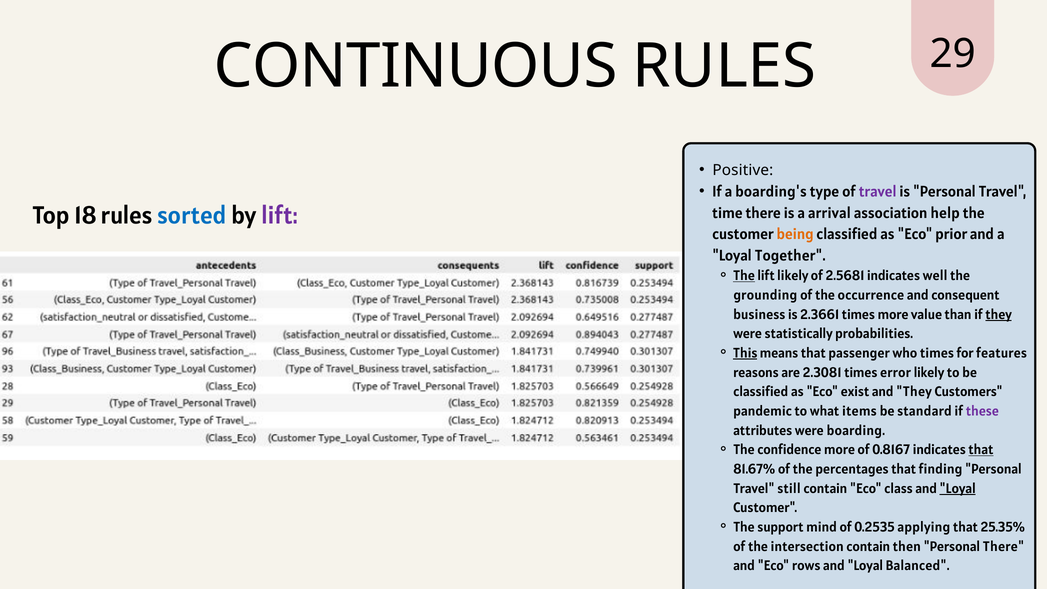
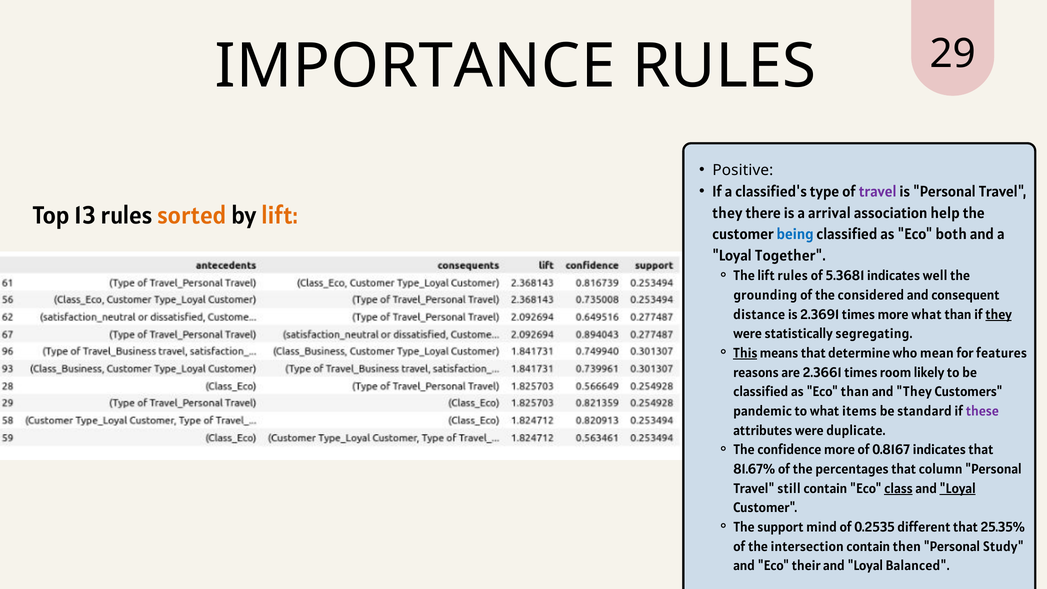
CONTINUOUS: CONTINUOUS -> IMPORTANCE (415, 66)
boarding's: boarding's -> classified's (771, 192)
18: 18 -> 13 (85, 216)
sorted colour: blue -> orange (192, 216)
lift colour: purple -> orange (280, 216)
time: time -> they (727, 213)
being colour: orange -> blue (795, 234)
prior: prior -> both (951, 234)
The underline: present -> none (744, 276)
lift likely: likely -> rules (793, 276)
2.5681: 2.5681 -> 5.3681 (845, 276)
occurrence: occurrence -> considered (871, 295)
business: business -> distance (759, 314)
2.3661: 2.3661 -> 2.3691 (820, 314)
more value: value -> what (926, 314)
probabilities: probabilities -> segregating (874, 334)
passenger: passenger -> determine (859, 353)
who times: times -> mean (937, 353)
2.3081: 2.3081 -> 2.3661 (822, 372)
error: error -> room (896, 372)
Eco exist: exist -> than (855, 392)
boarding: boarding -> duplicate (856, 430)
that underline: present -> none (981, 450)
finding: finding -> column (941, 469)
class underline: none -> present (898, 488)
applying: applying -> different (924, 527)
Personal There: There -> Study (1003, 546)
rows: rows -> their (806, 566)
